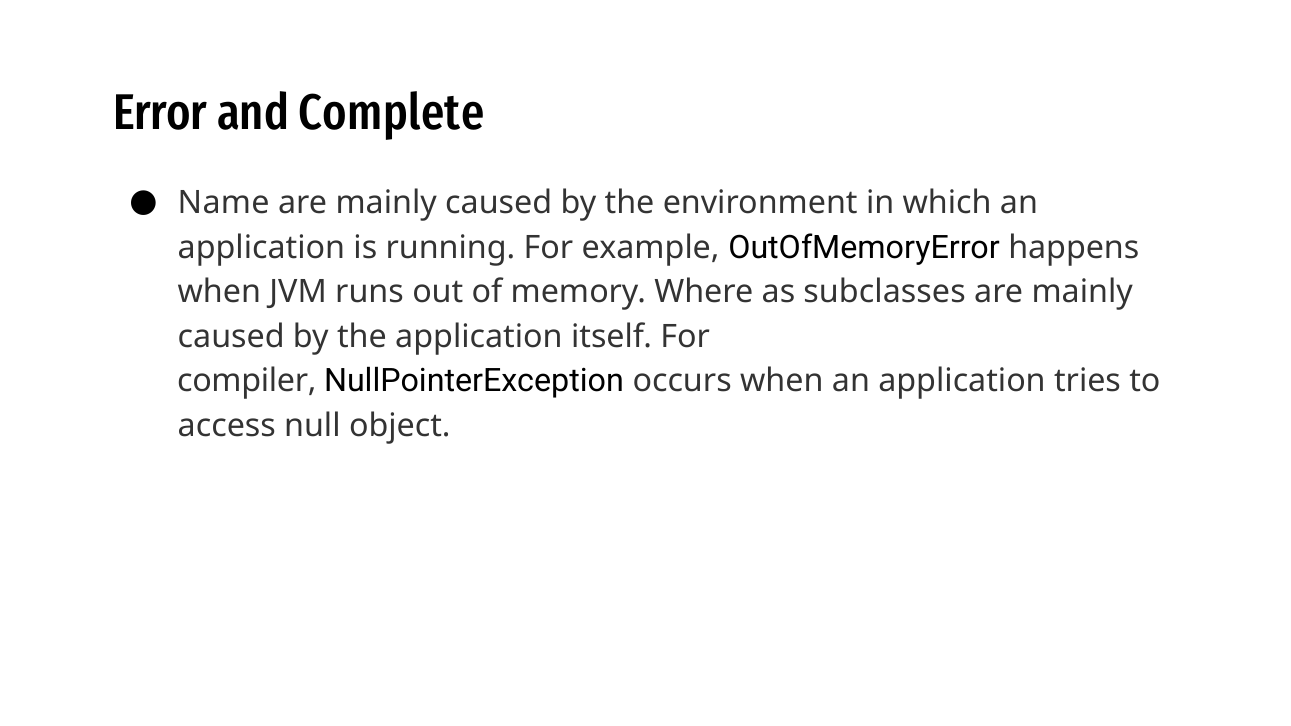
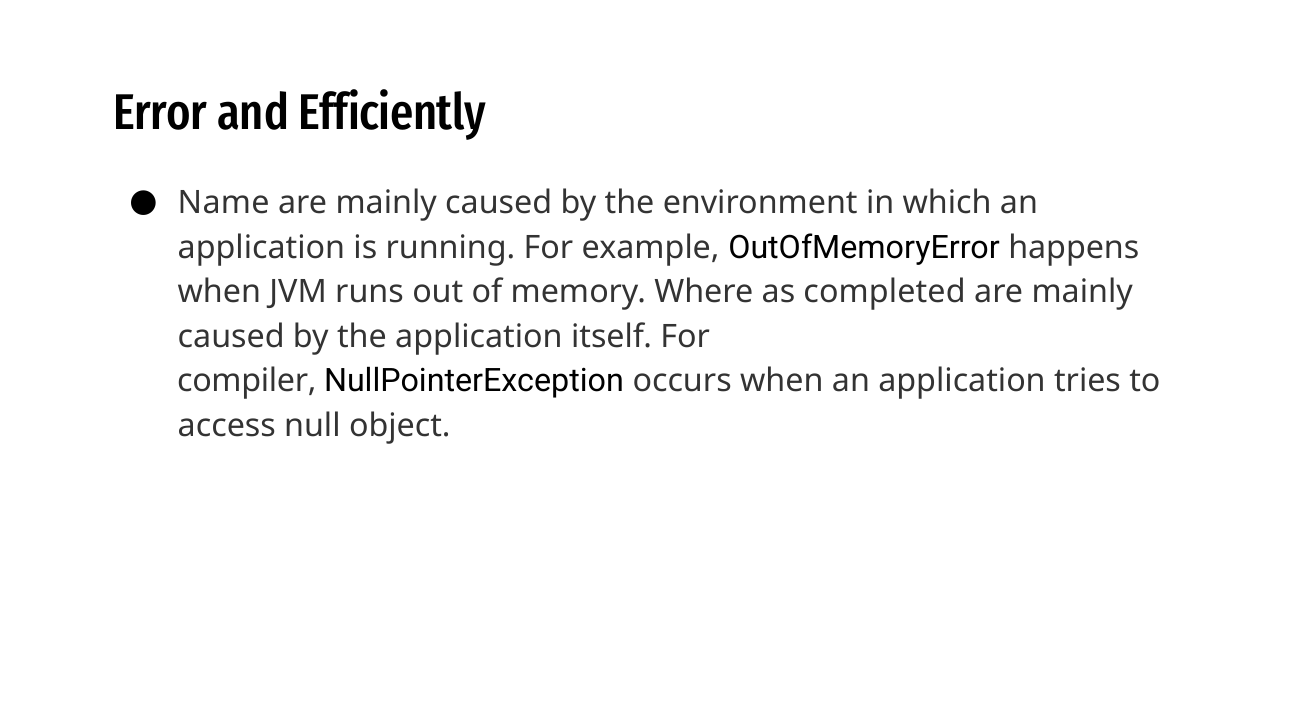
Complete: Complete -> Efficiently (392, 113)
subclasses: subclasses -> completed (885, 292)
